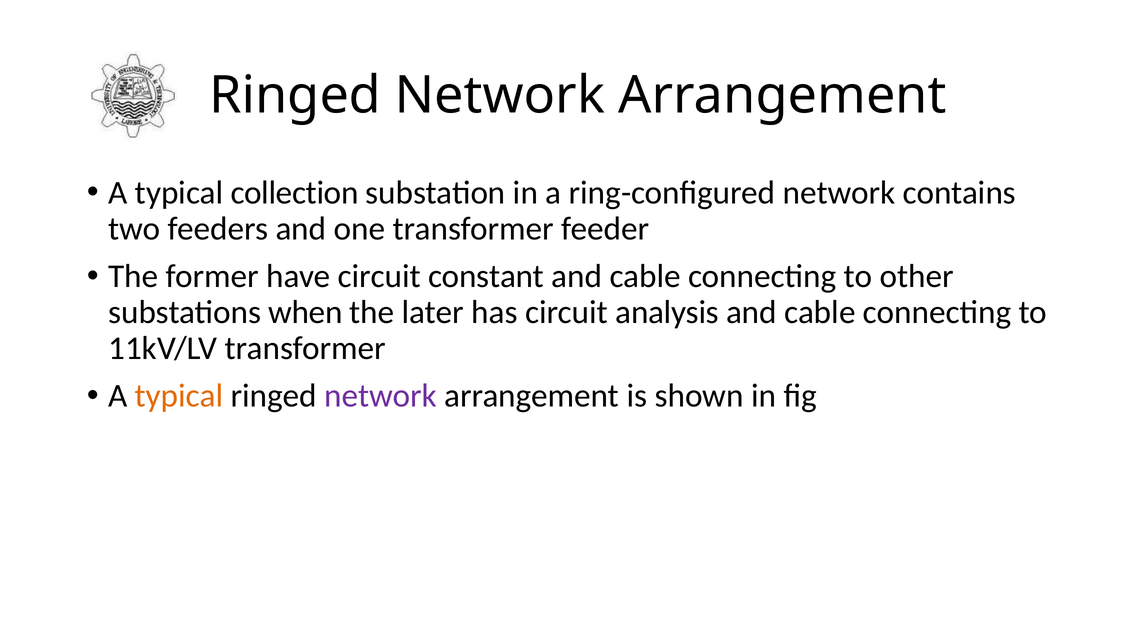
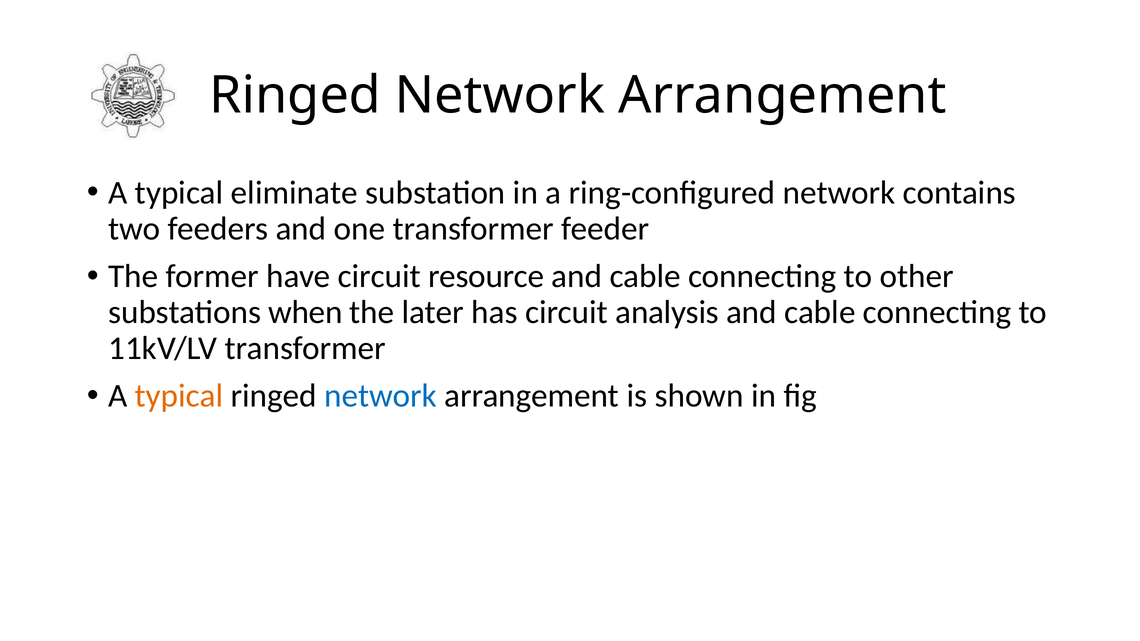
collection: collection -> eliminate (294, 193)
constant: constant -> resource (486, 276)
network colour: purple -> blue (381, 396)
